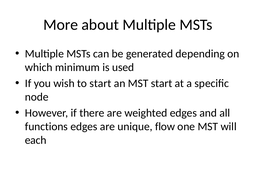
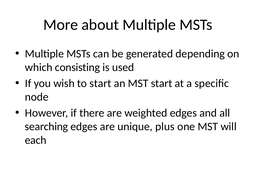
minimum: minimum -> consisting (77, 67)
functions: functions -> searching (46, 127)
flow: flow -> plus (165, 127)
